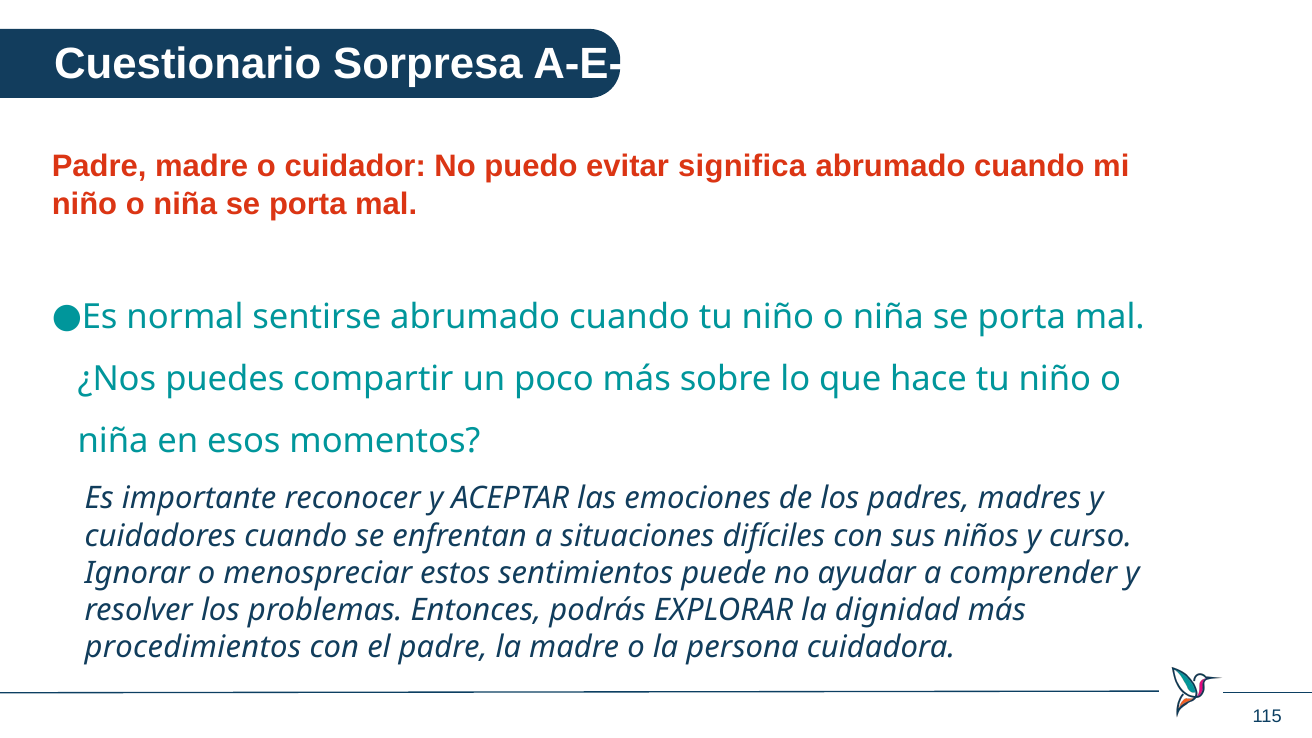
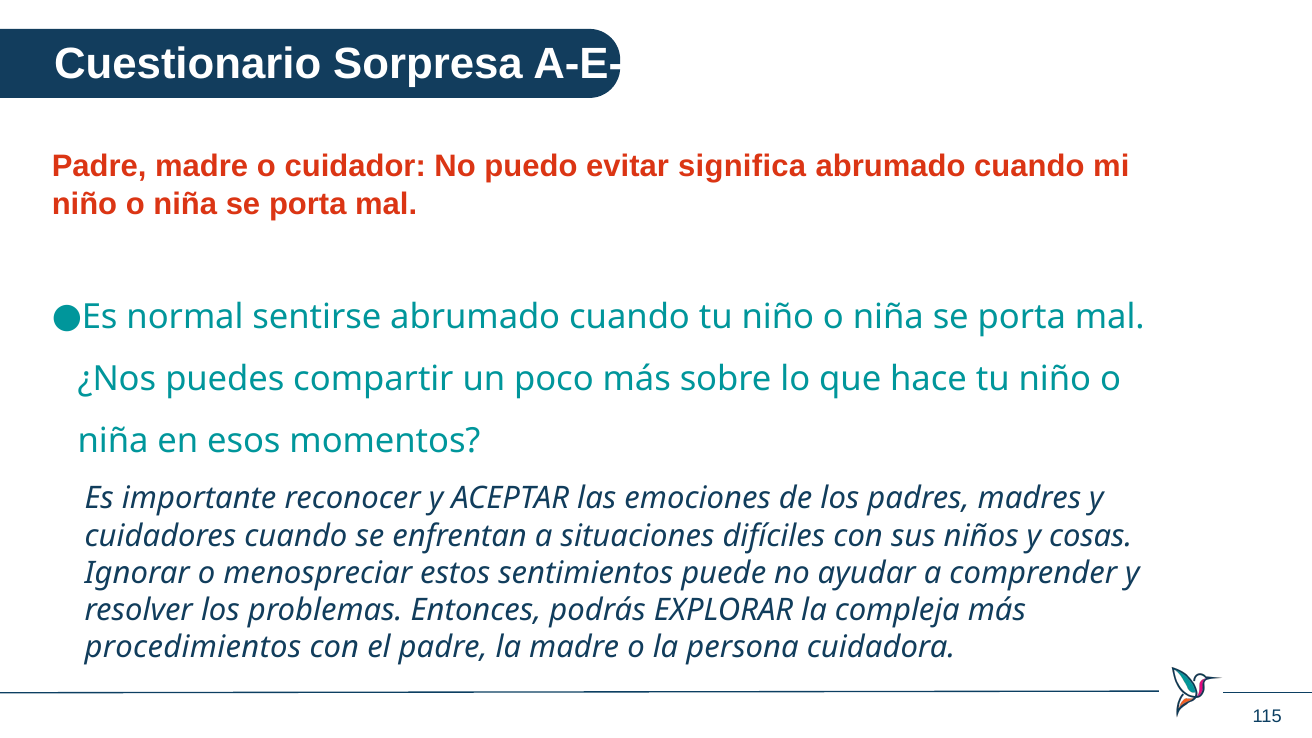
curso: curso -> cosas (1091, 536)
dignidad: dignidad -> compleja (897, 610)
